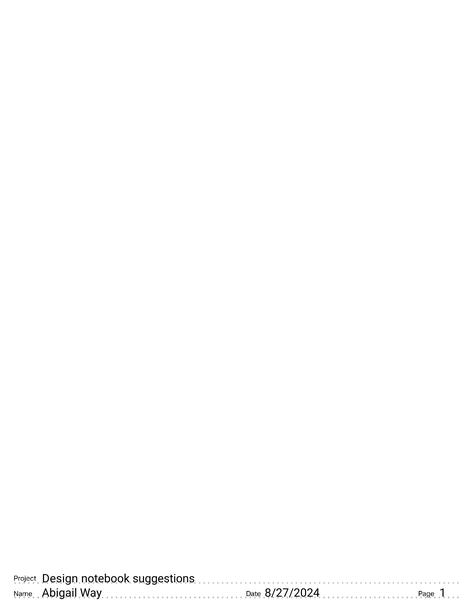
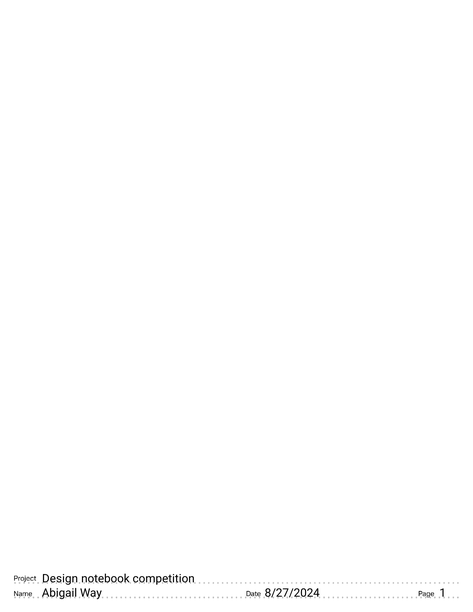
suggestions: suggestions -> competition (164, 579)
